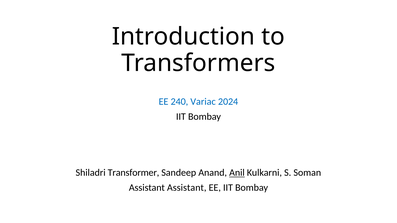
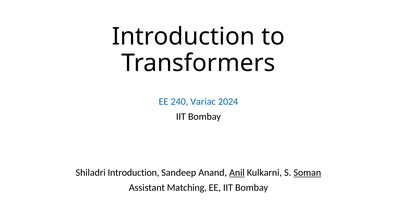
Shiladri Transformer: Transformer -> Introduction (134, 173)
Soman underline: none -> present (307, 173)
Assistant Assistant: Assistant -> Matching (187, 188)
